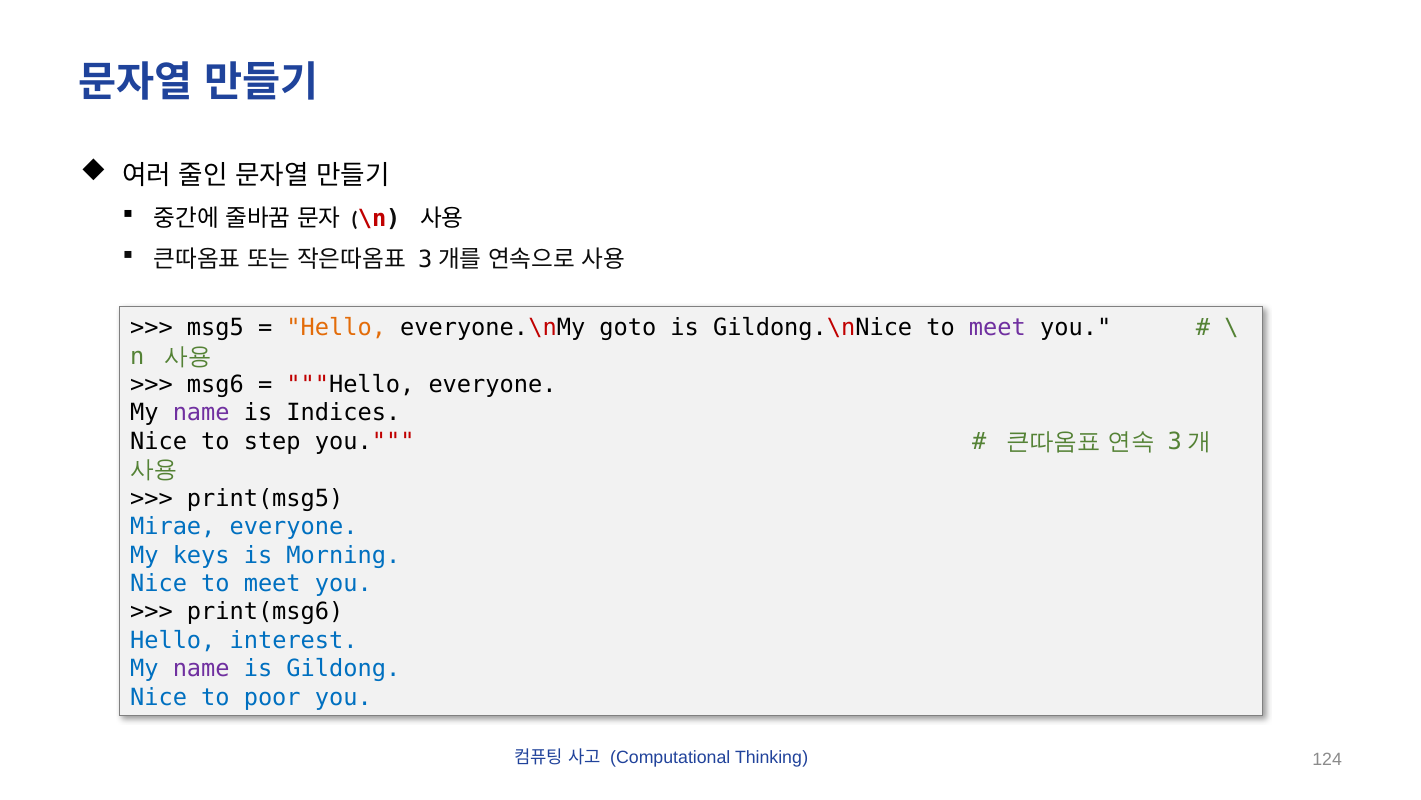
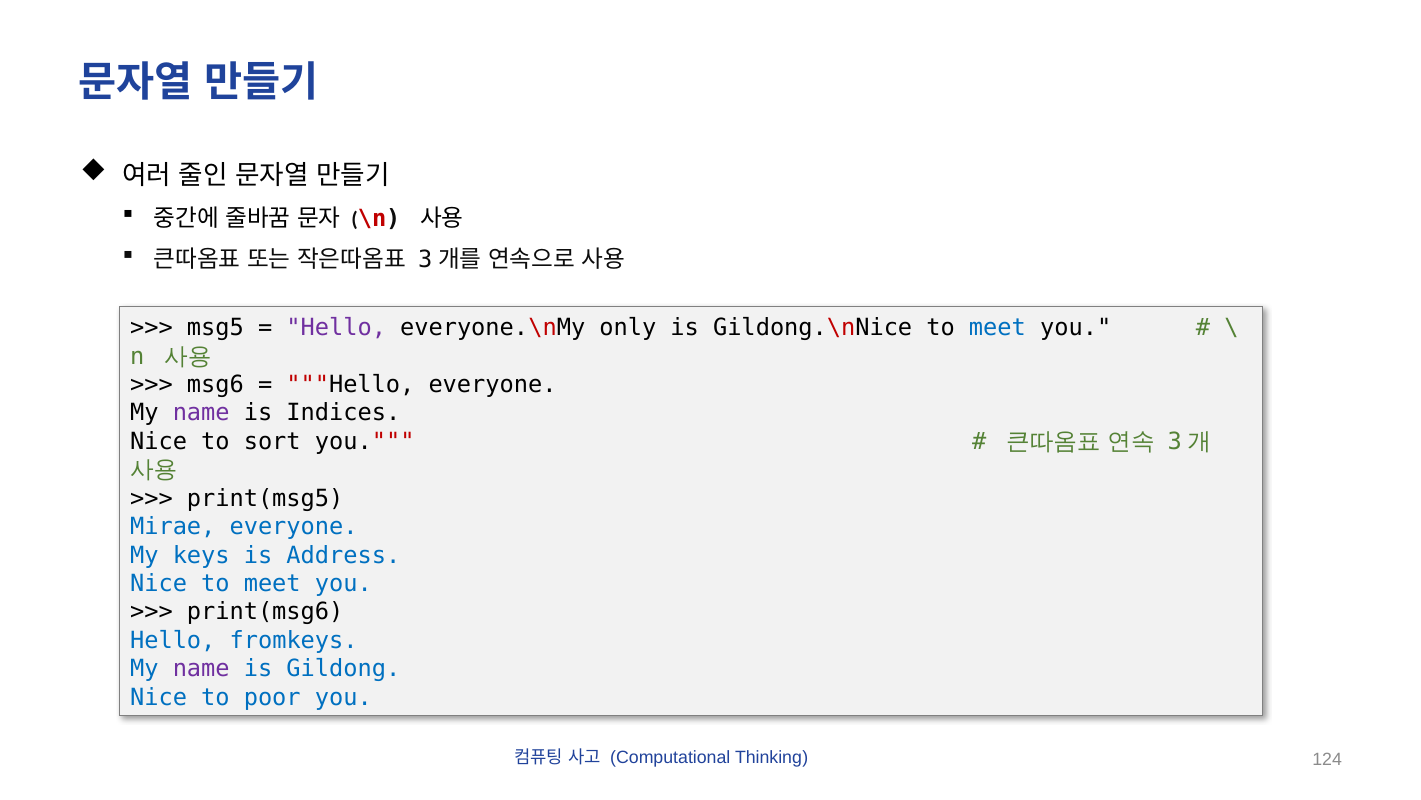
Hello colour: orange -> purple (336, 327)
goto: goto -> only (628, 327)
meet colour: purple -> blue (997, 327)
step: step -> sort (272, 441)
Morning: Morning -> Address (343, 555)
interest: interest -> fromkeys (294, 640)
